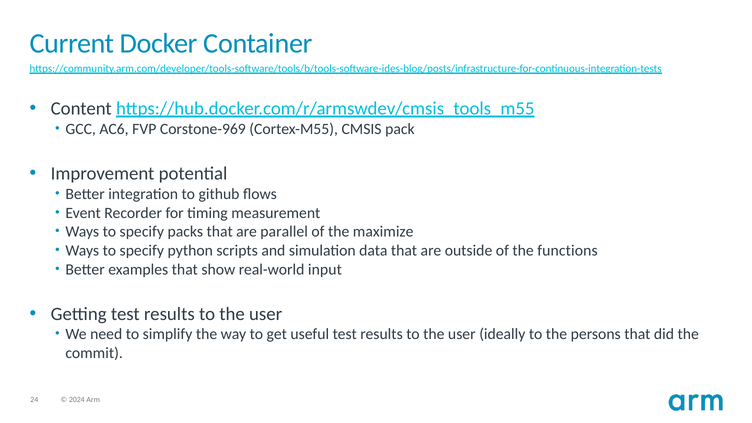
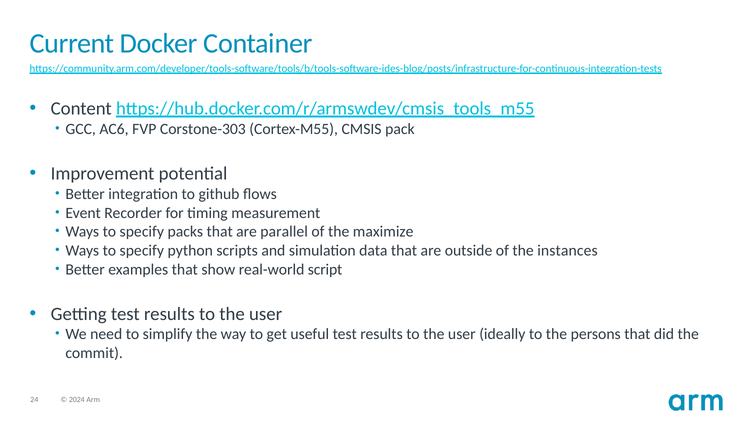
Corstone-969: Corstone-969 -> Corstone-303 (203, 129)
functions: functions -> instances (567, 251)
input: input -> script (325, 269)
